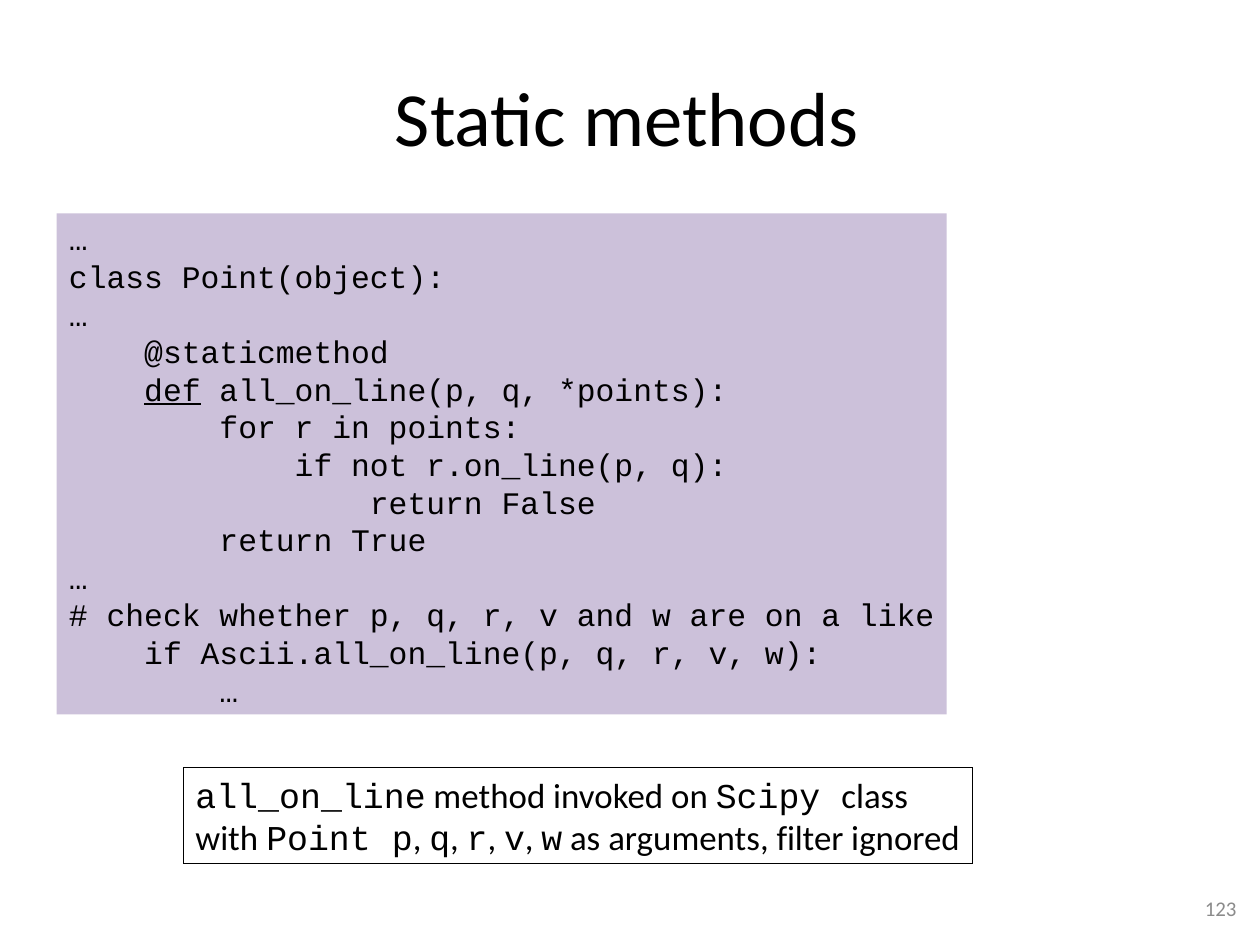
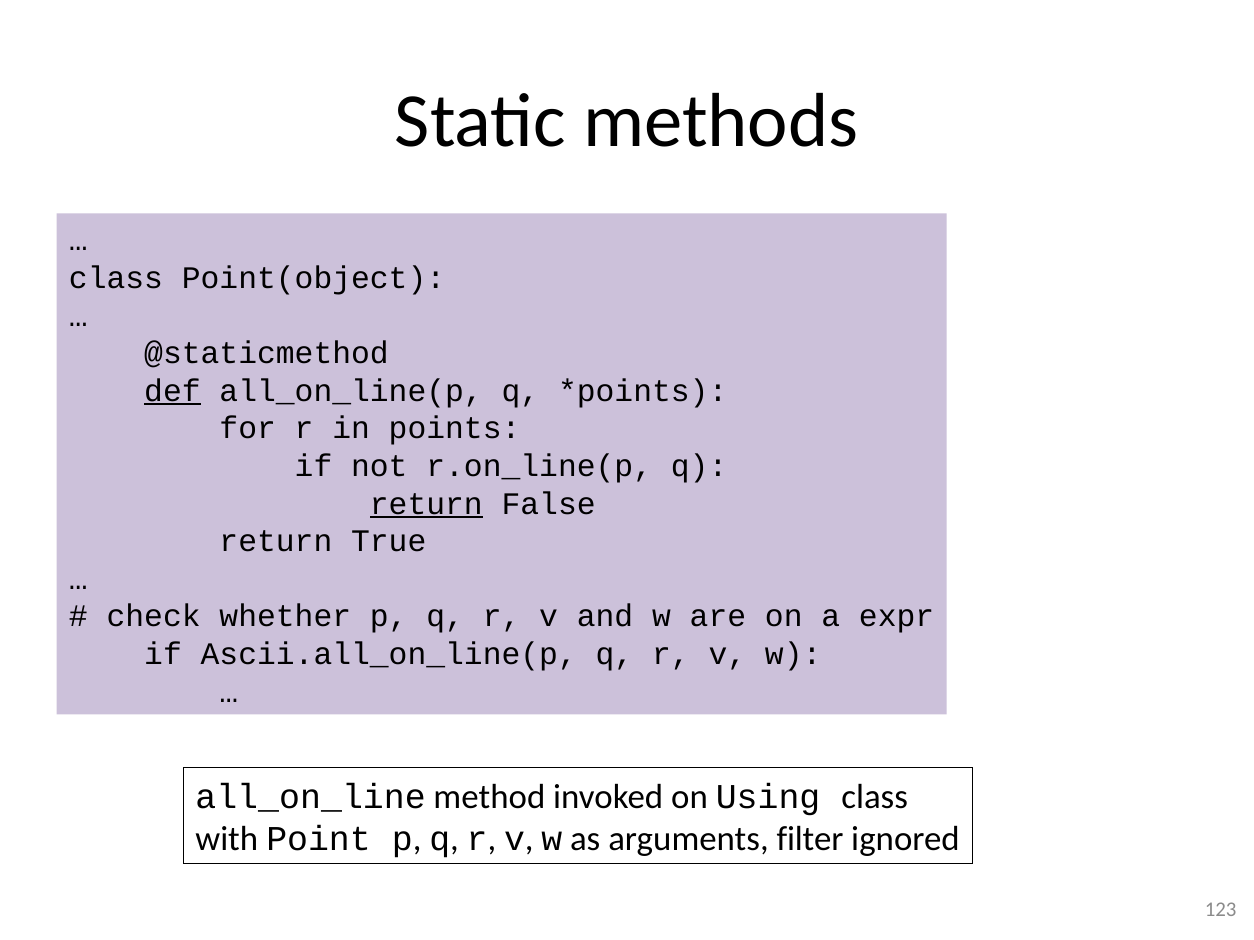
return underline: none -> present (426, 504)
like: like -> expr (897, 617)
Scipy: Scipy -> Using (768, 798)
